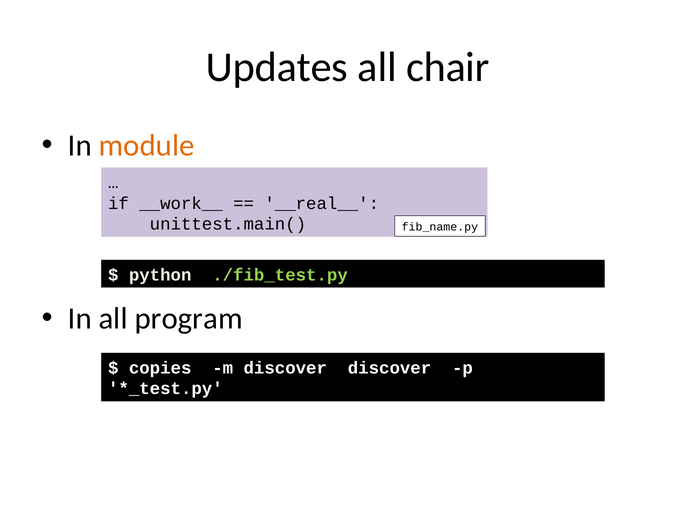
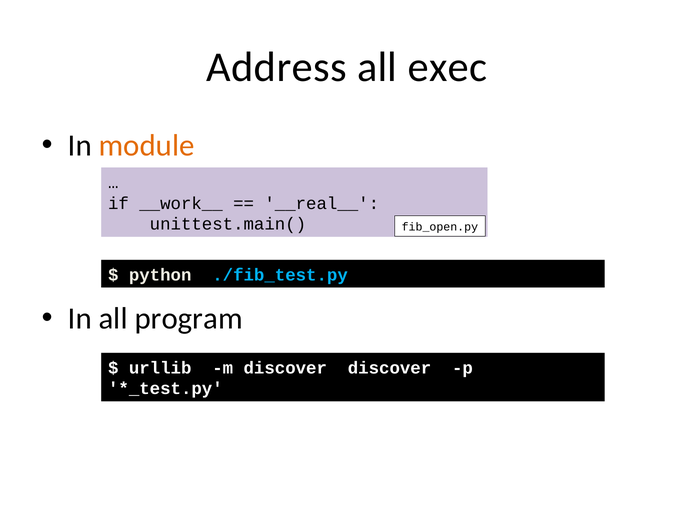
Updates: Updates -> Address (277, 67)
chair: chair -> exec (447, 67)
fib_name.py: fib_name.py -> fib_open.py (440, 227)
./fib_test.py colour: light green -> light blue (280, 275)
copies: copies -> urllib (160, 368)
